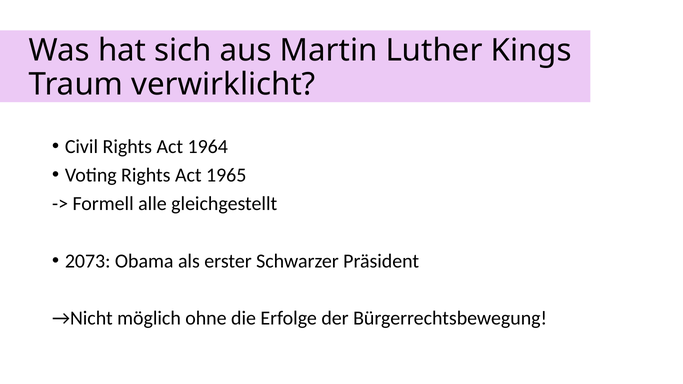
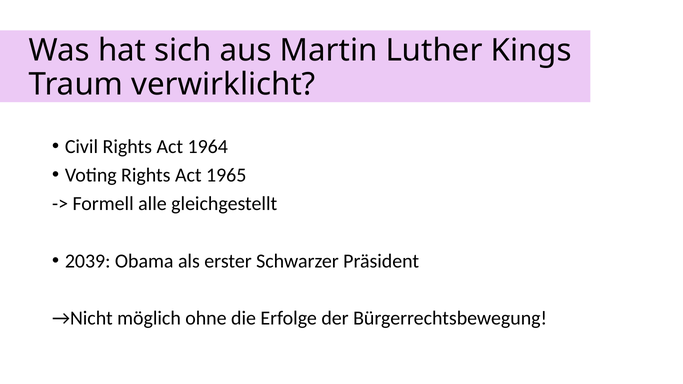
2073: 2073 -> 2039 (88, 261)
